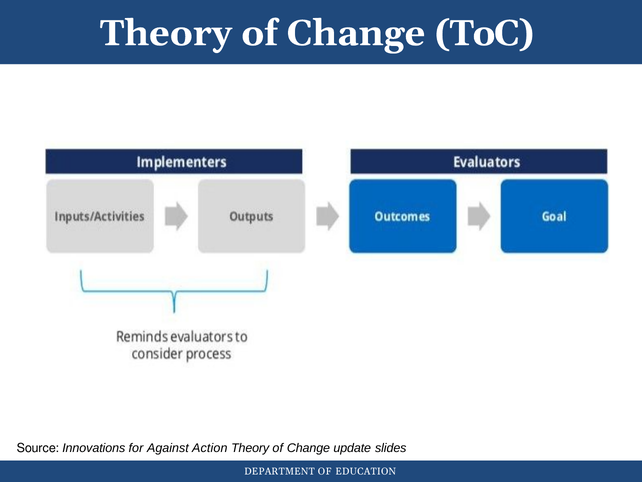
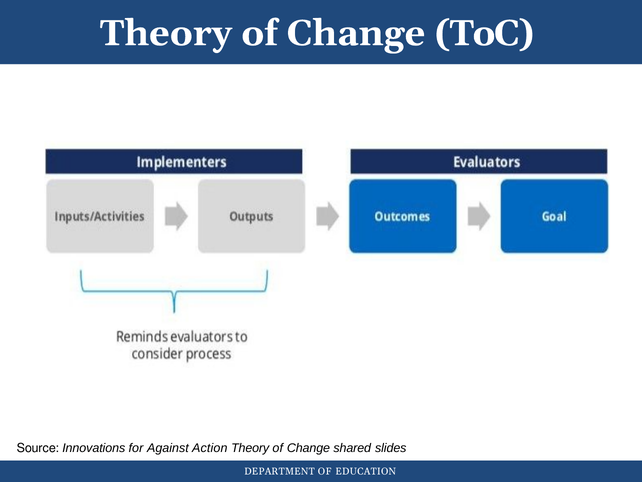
update: update -> shared (352, 448)
